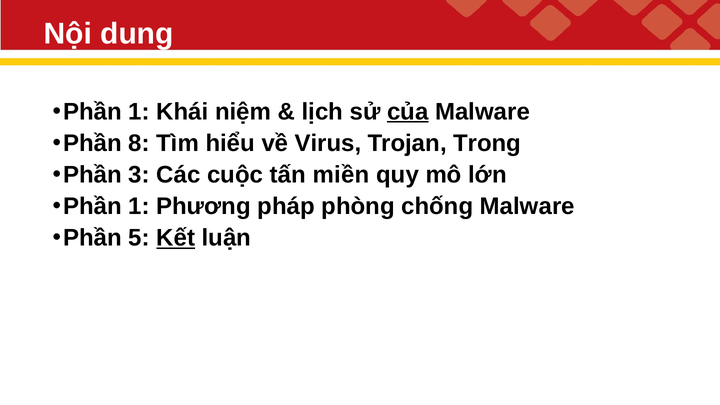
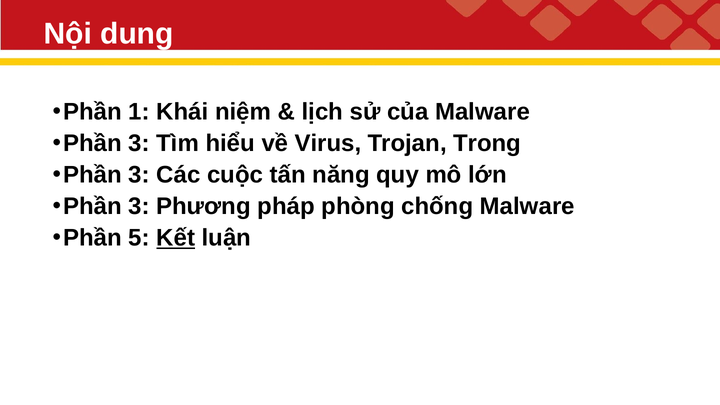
của underline: present -> none (408, 112)
8: 8 -> 3 (139, 143)
miền: miền -> năng (341, 175)
1: 1 -> 3 (139, 206)
